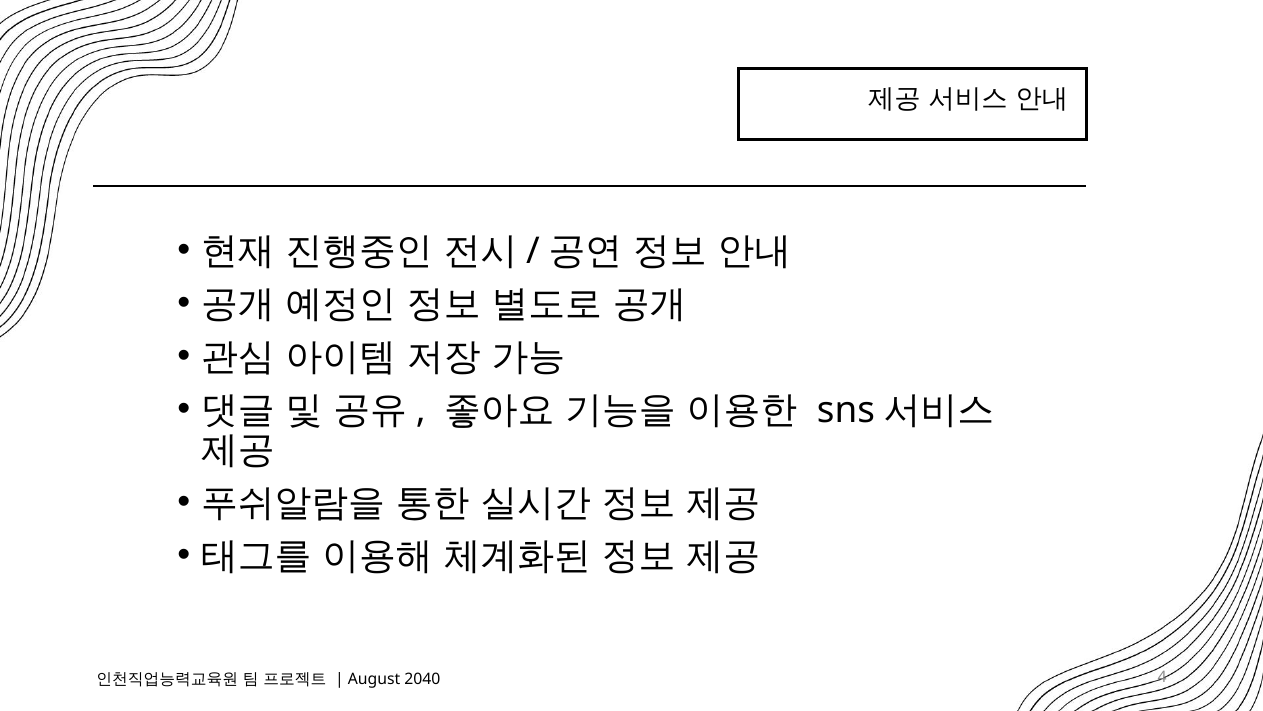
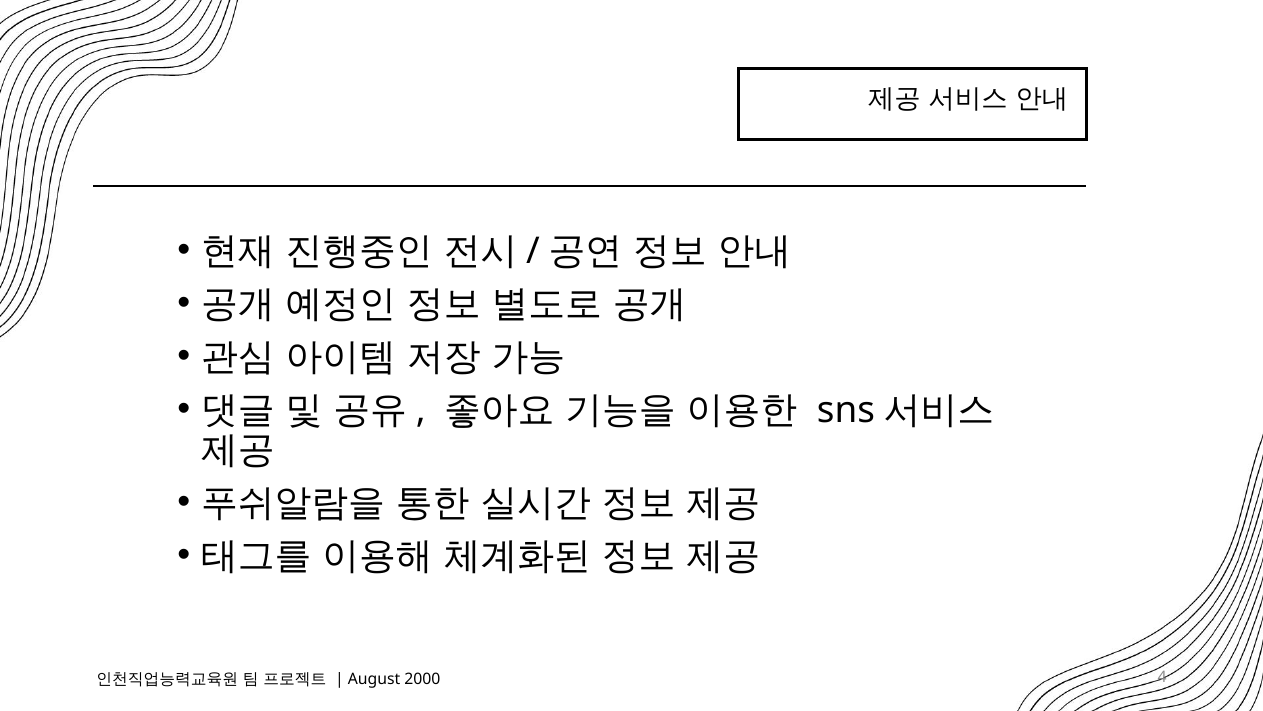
2040: 2040 -> 2000 (422, 678)
